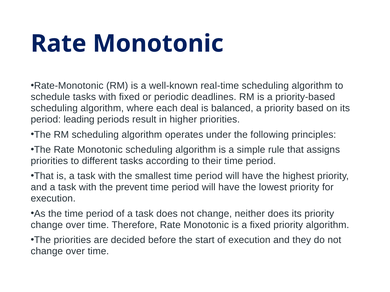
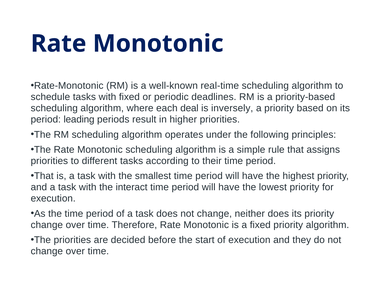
balanced: balanced -> inversely (232, 108)
prevent: prevent -> interact (132, 188)
